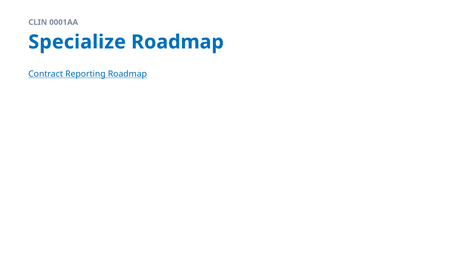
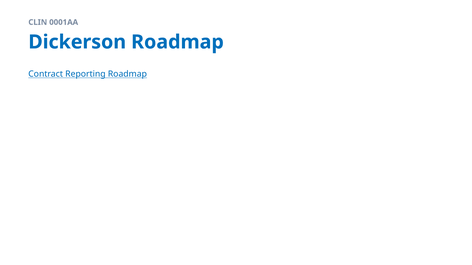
Specialize: Specialize -> Dickerson (77, 42)
